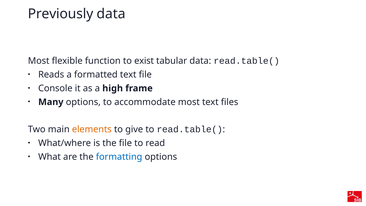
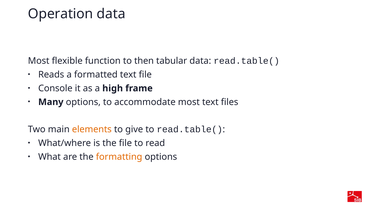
Previously: Previously -> Operation (61, 14)
exist: exist -> then (144, 61)
formatting colour: blue -> orange (119, 157)
